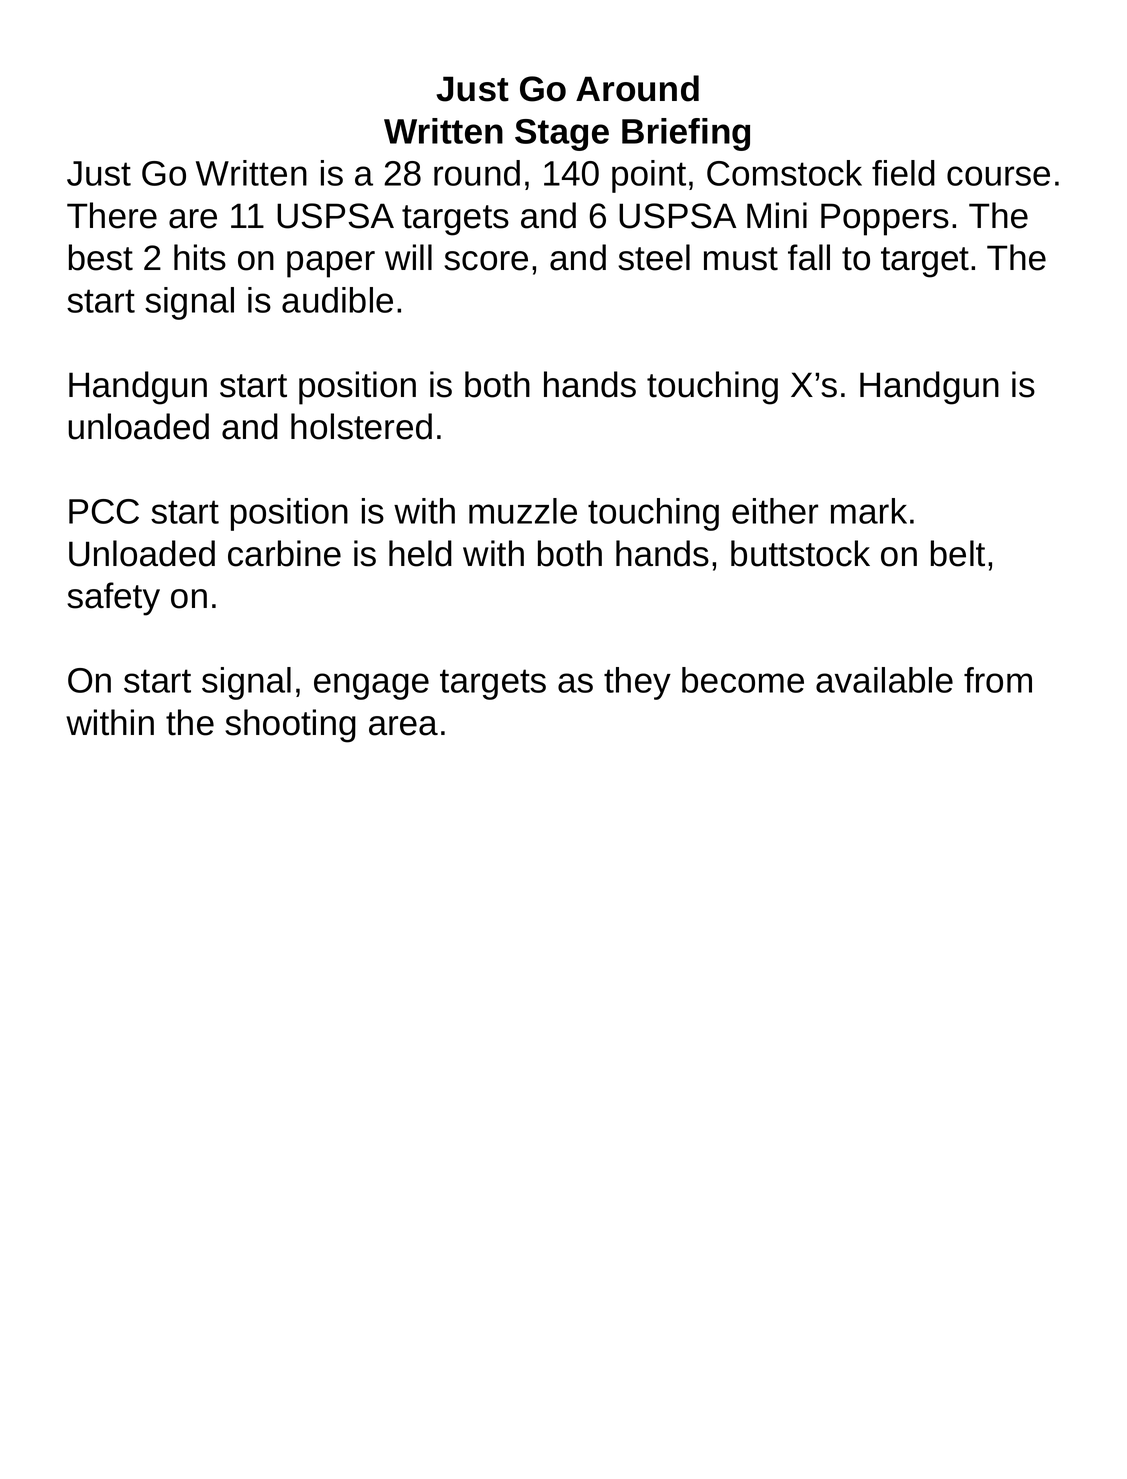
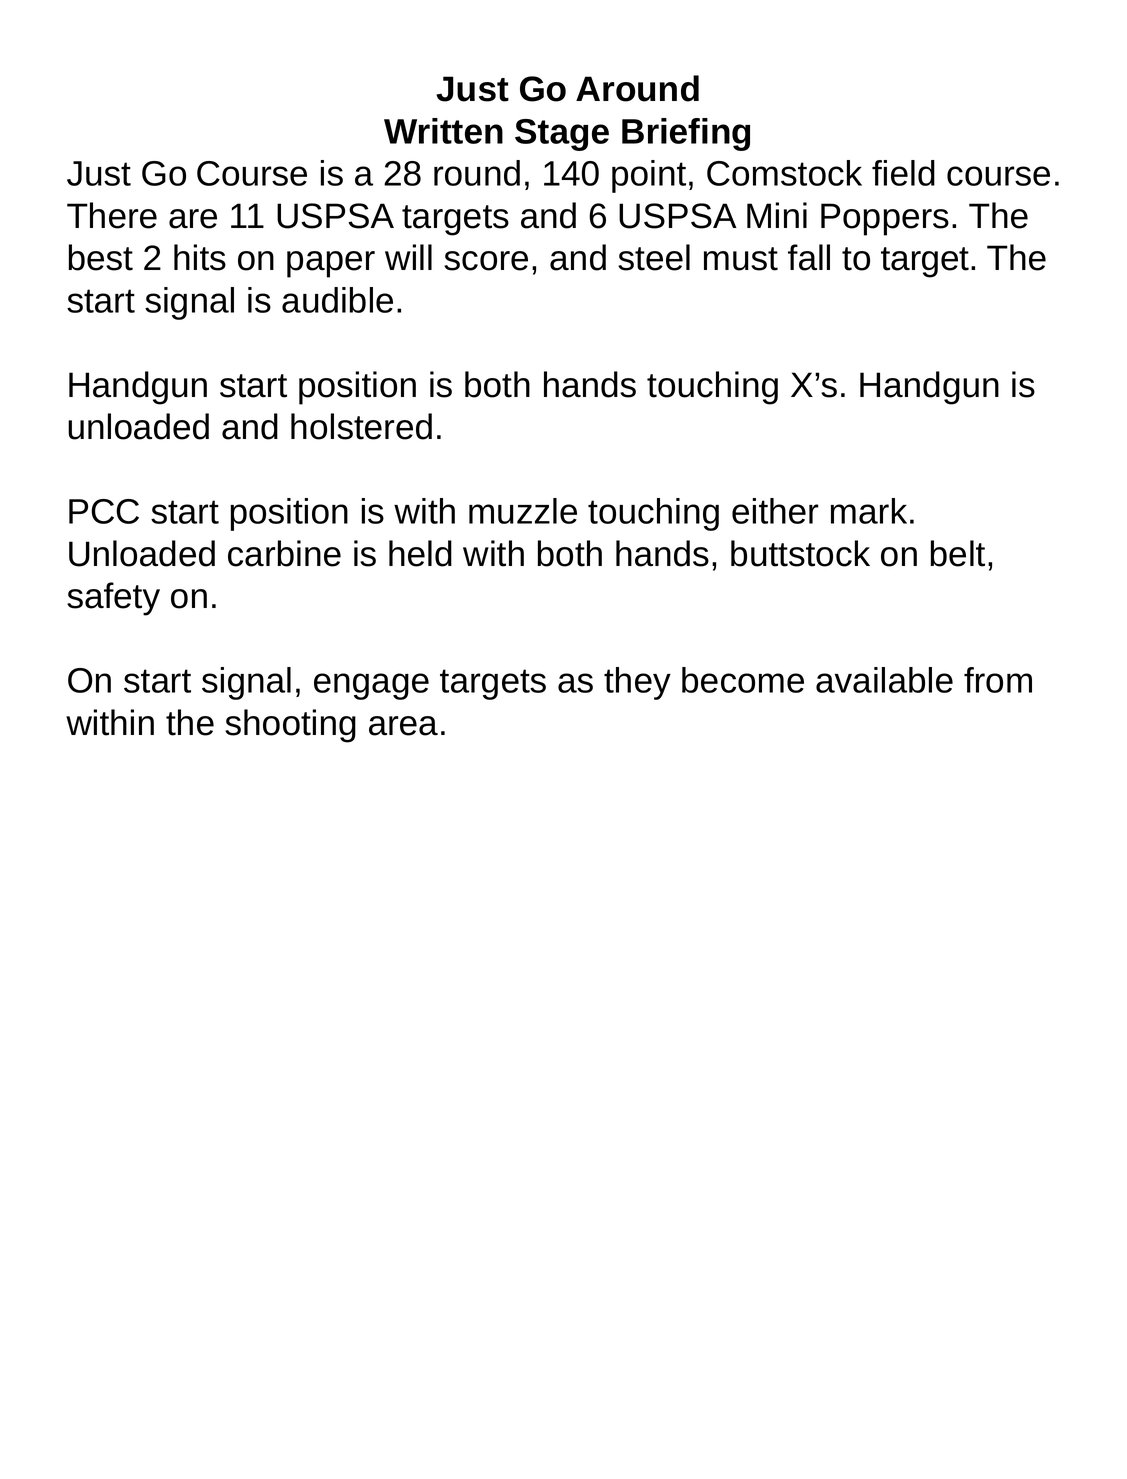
Go Written: Written -> Course (252, 174)
